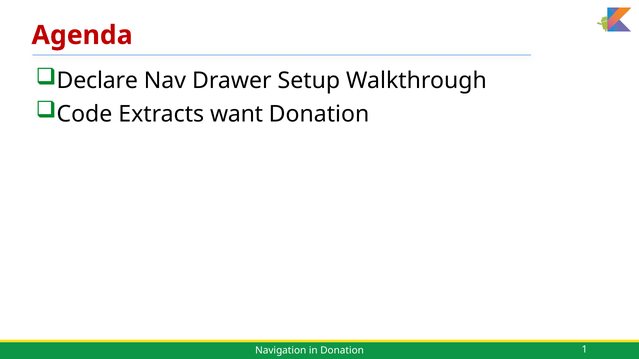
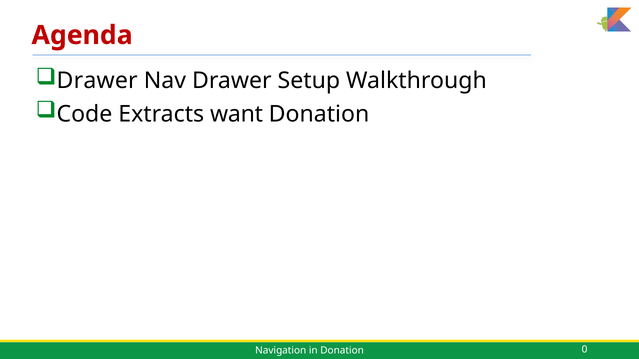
Declare: Declare -> Drawer (97, 81)
1: 1 -> 0 (585, 350)
